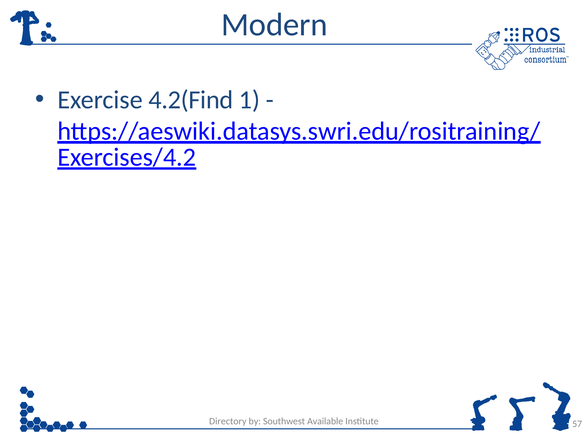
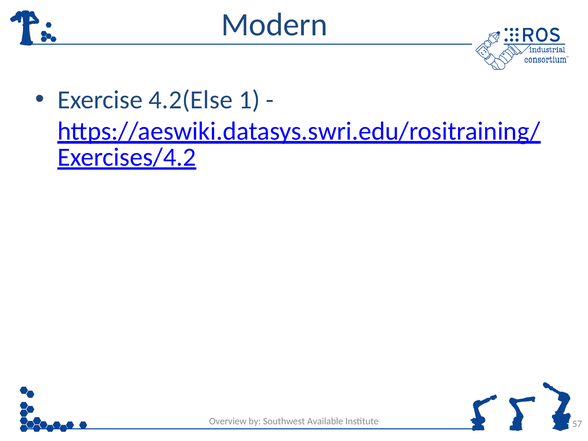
4.2(Find: 4.2(Find -> 4.2(Else (191, 100)
Directory: Directory -> Overview (228, 421)
